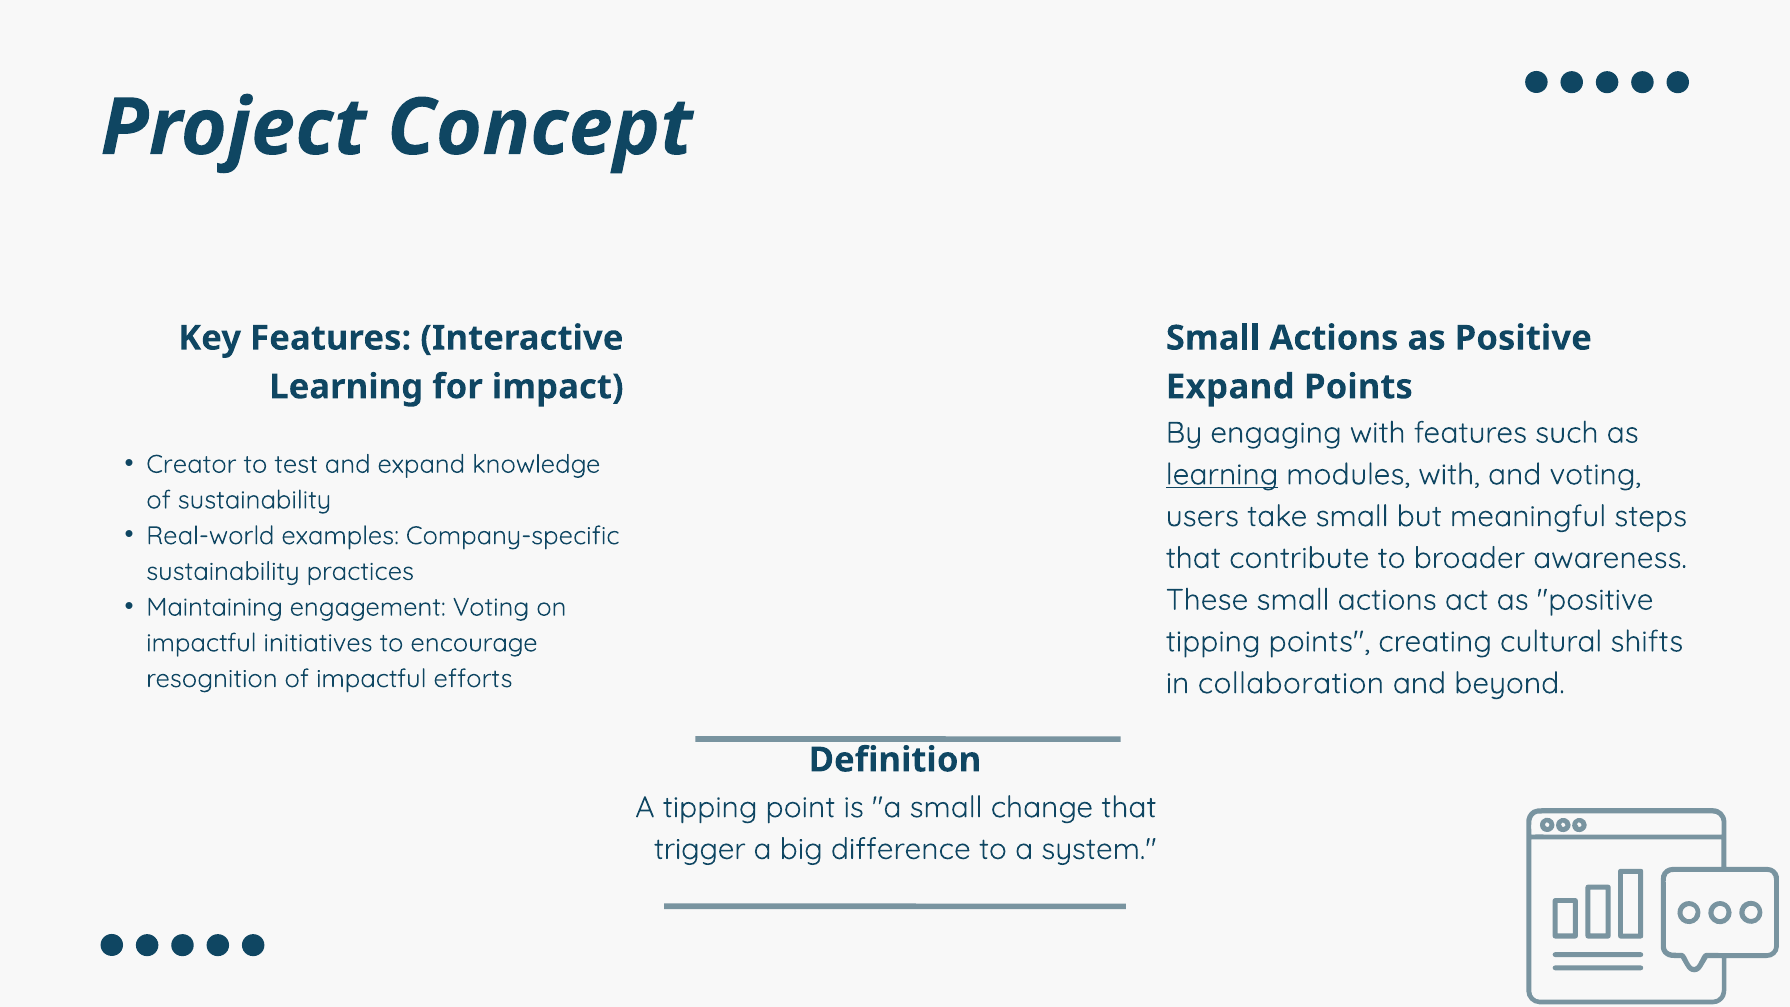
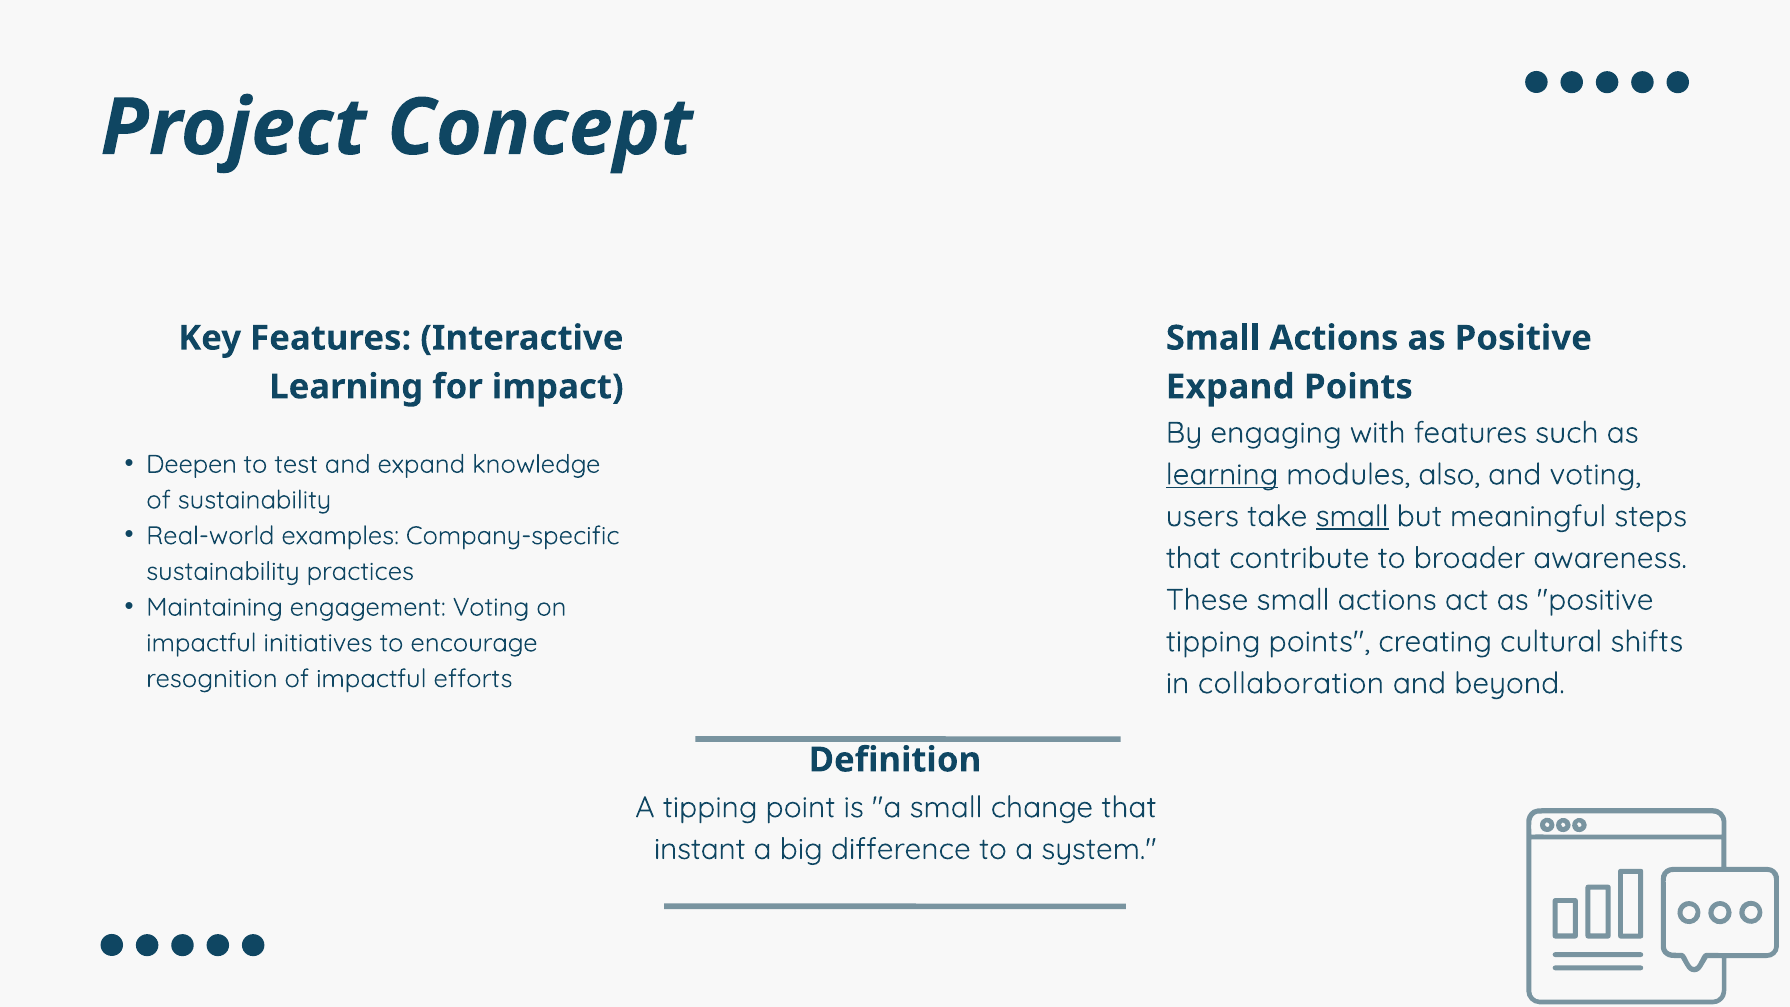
Creator: Creator -> Deepen (192, 464)
modules with: with -> also (1449, 475)
small underline: none -> present (1352, 516)
trigger: trigger -> instant (700, 849)
